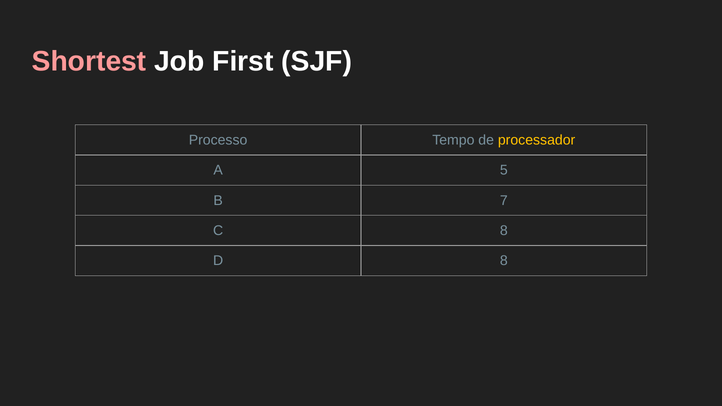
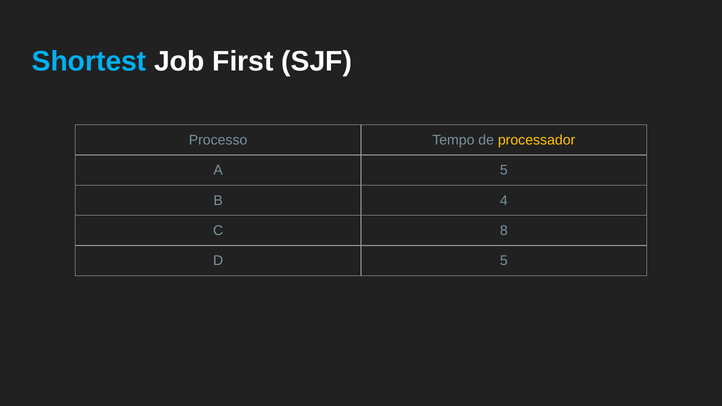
Shortest colour: pink -> light blue (89, 61)
7: 7 -> 4 (504, 201)
D 8: 8 -> 5 (504, 261)
